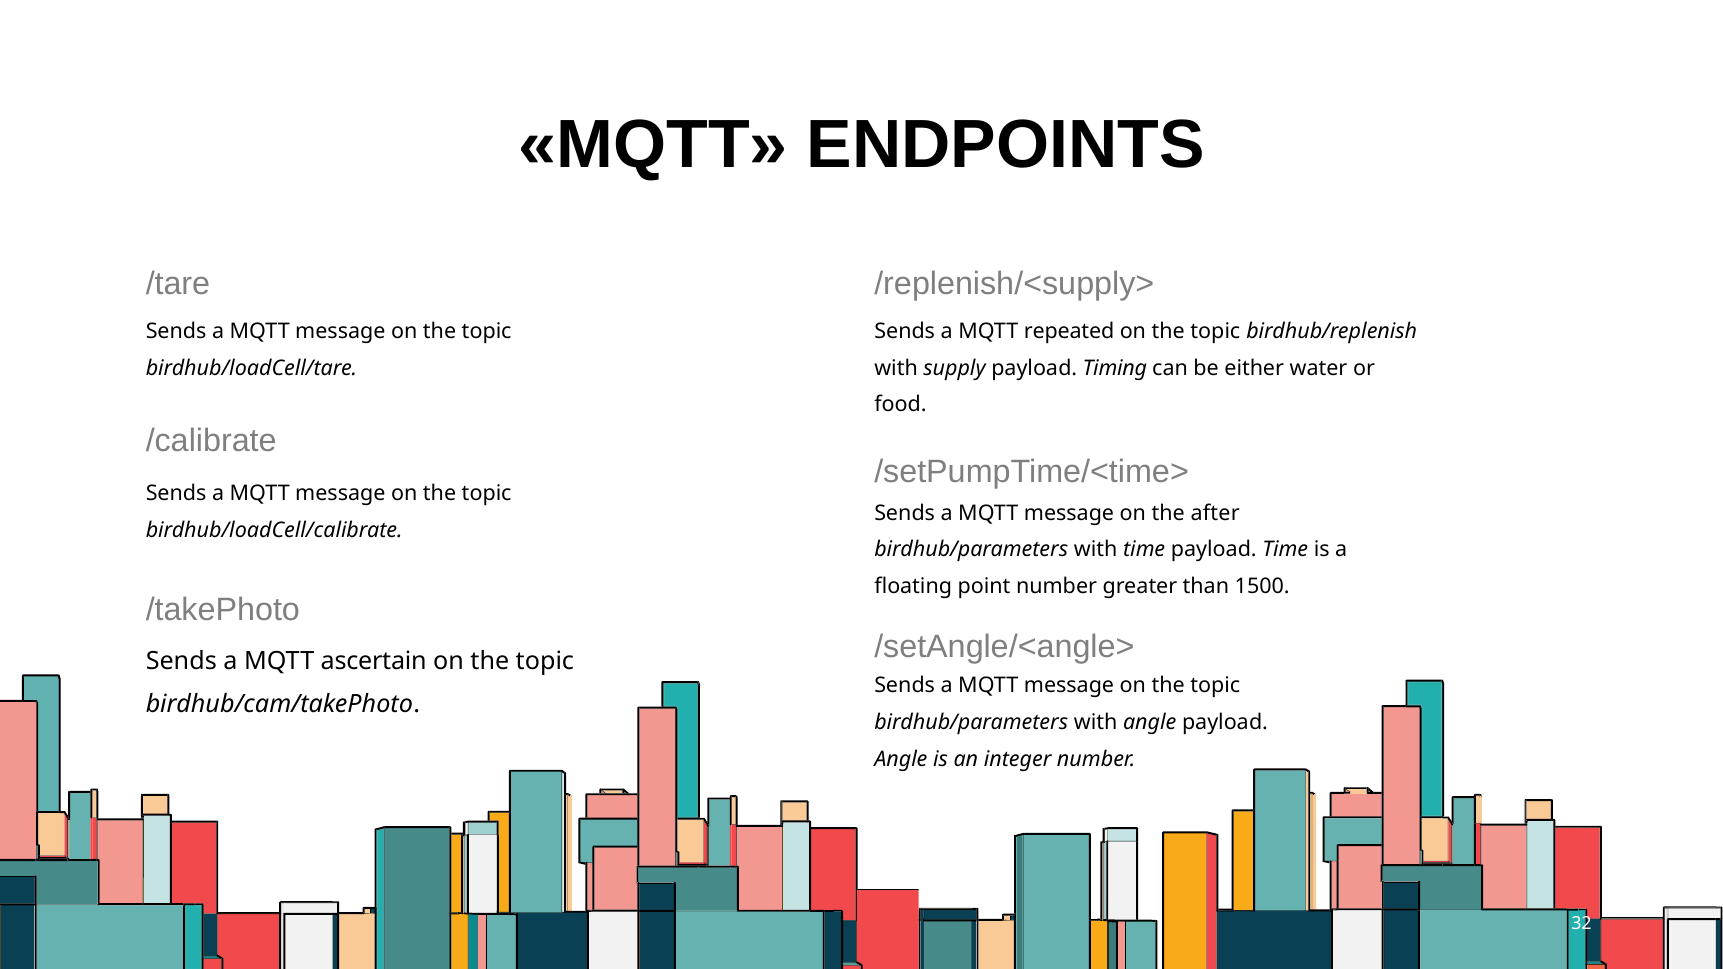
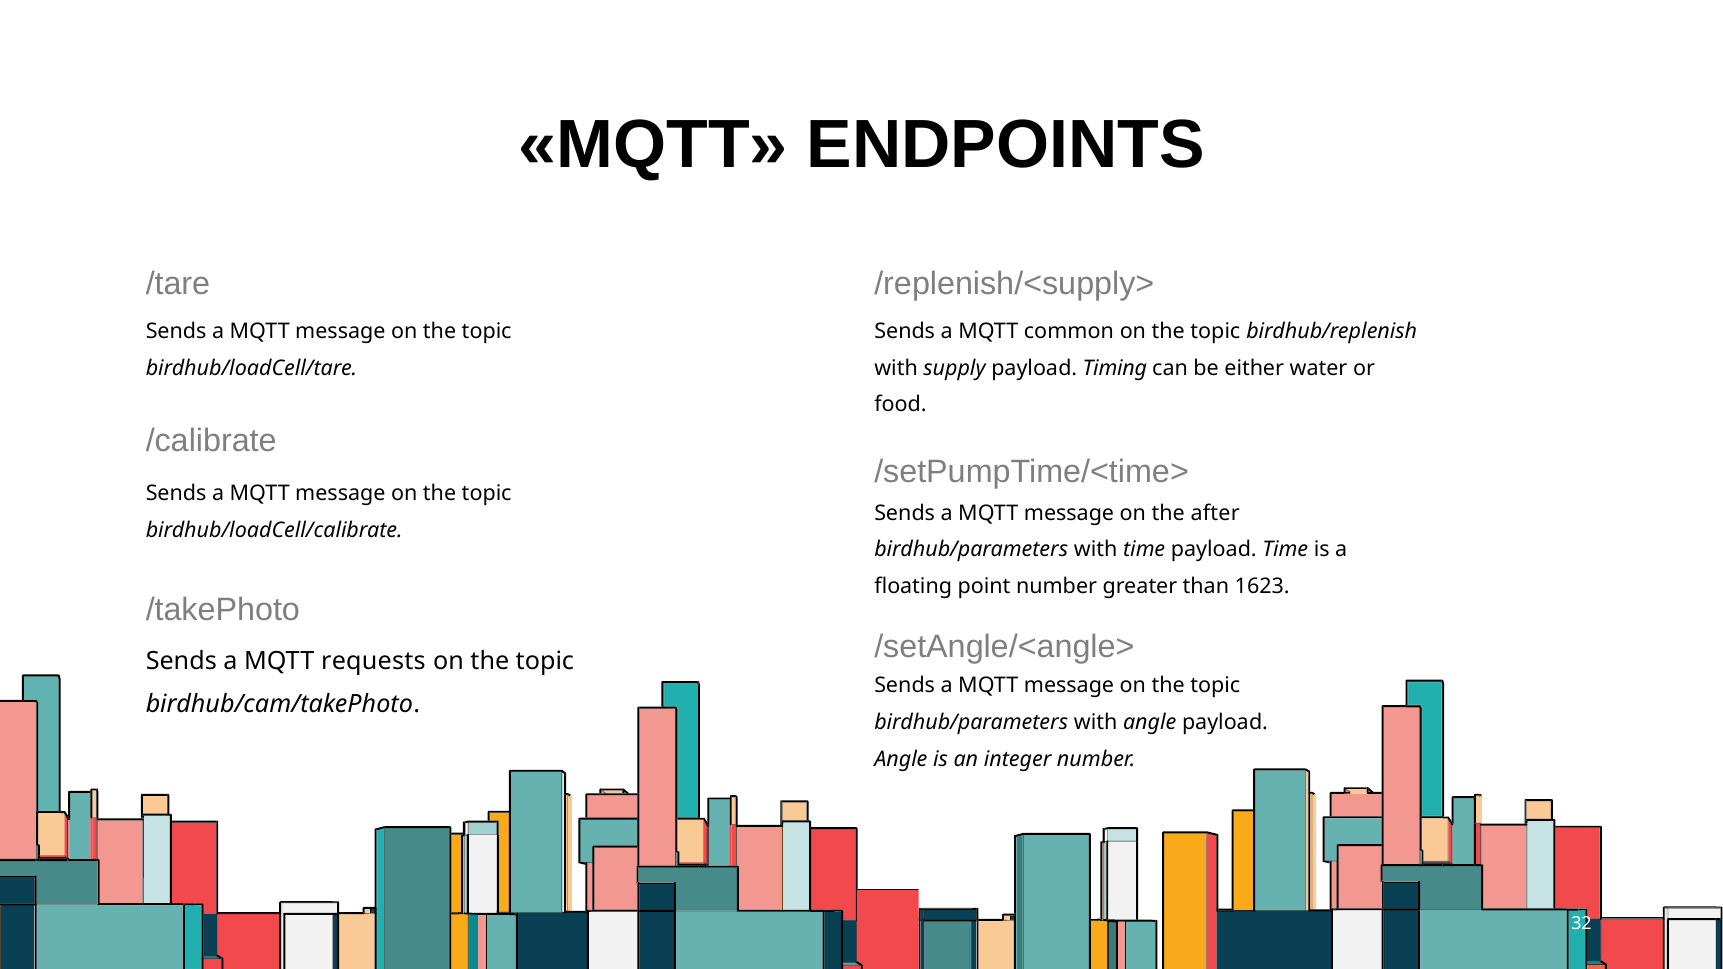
repeated: repeated -> common (1069, 332)
1500: 1500 -> 1623 (1262, 586)
ascertain: ascertain -> requests (373, 661)
